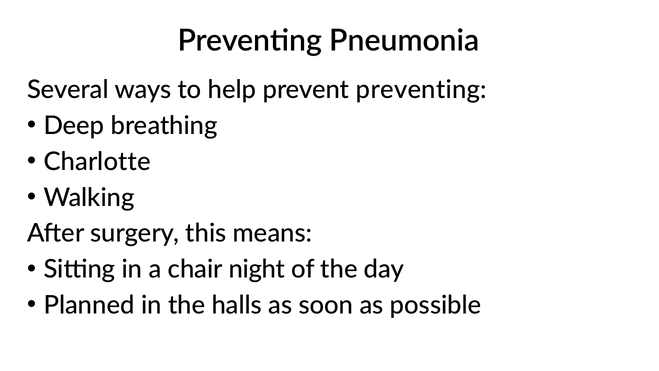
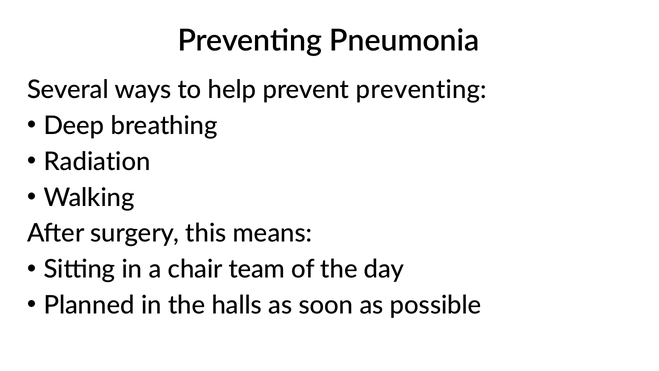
Charlotte: Charlotte -> Radiation (97, 162)
night: night -> team (257, 269)
